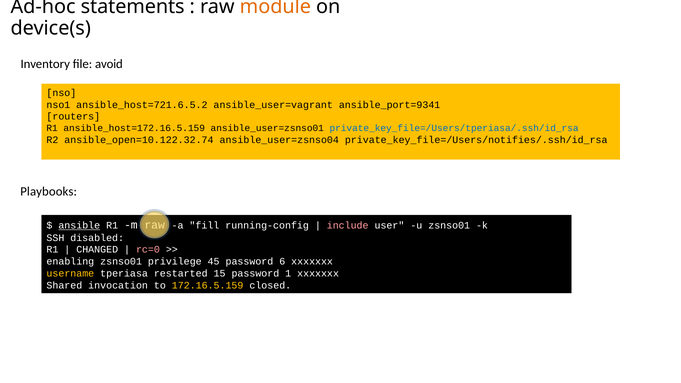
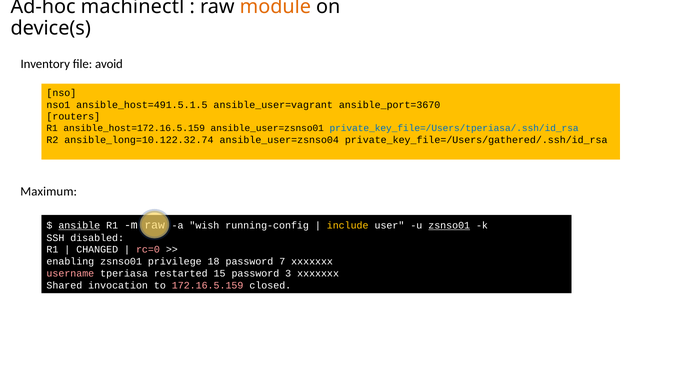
statements: statements -> machinectl (133, 7)
ansible_host=721.6.5.2: ansible_host=721.6.5.2 -> ansible_host=491.5.1.5 (142, 105)
ansible_port=9341: ansible_port=9341 -> ansible_port=3670 (390, 105)
ansible_open=10.122.32.74: ansible_open=10.122.32.74 -> ansible_long=10.122.32.74 (139, 140)
private_key_file=/Users/notifies/.ssh/id_rsa: private_key_file=/Users/notifies/.ssh/id_rsa -> private_key_file=/Users/gathered/.ssh/id_rsa (476, 140)
Playbooks: Playbooks -> Maximum (49, 191)
fill: fill -> wish (204, 226)
include colour: pink -> yellow (348, 226)
zsnso01 underline: none -> present (449, 226)
45: 45 -> 18 (214, 262)
6: 6 -> 7 (282, 262)
username colour: yellow -> pink (70, 274)
1: 1 -> 3 (288, 274)
172.16.5.159 colour: yellow -> pink (208, 285)
